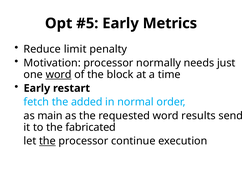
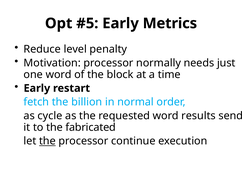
limit: limit -> level (75, 49)
word underline: present -> none (59, 75)
added: added -> billion (87, 102)
main: main -> cycle (50, 116)
